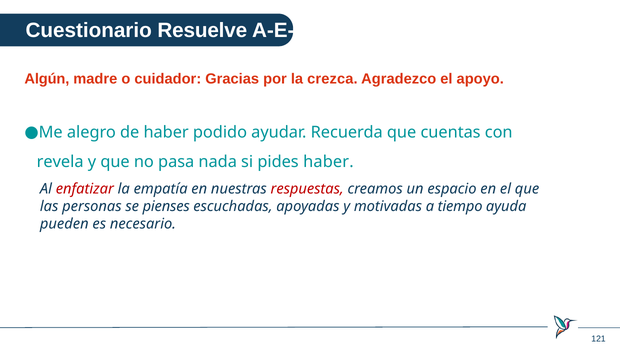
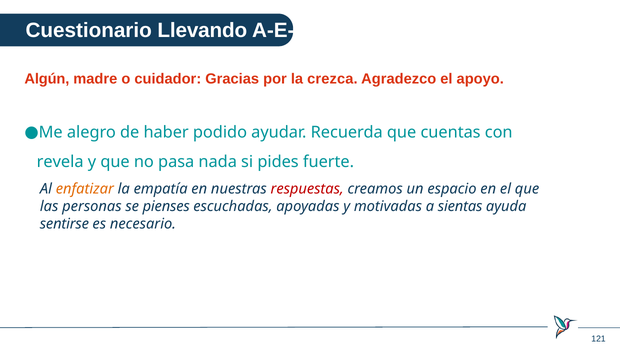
Resuelve: Resuelve -> Llevando (202, 30)
pides haber: haber -> fuerte (329, 162)
enfatizar colour: red -> orange (85, 189)
tiempo: tiempo -> sientas (460, 206)
pueden: pueden -> sentirse (64, 224)
